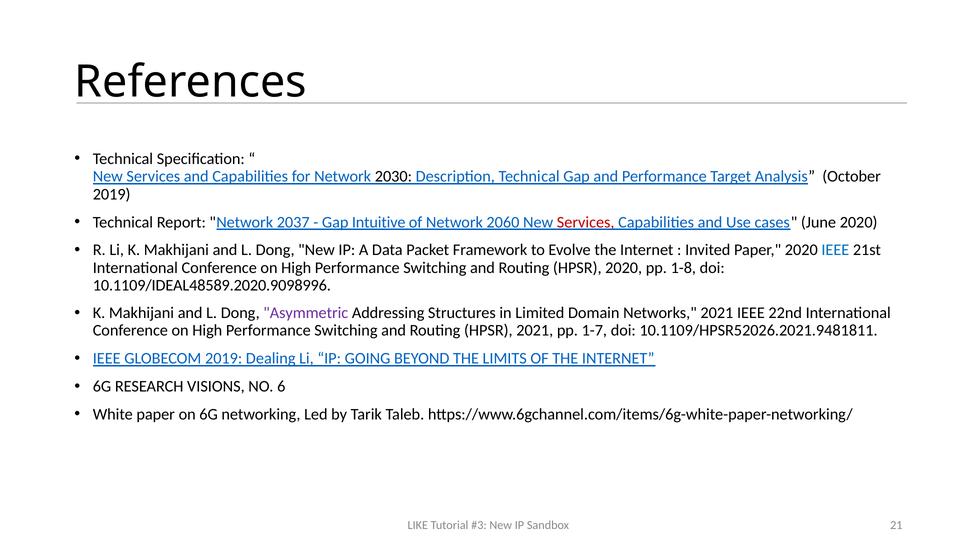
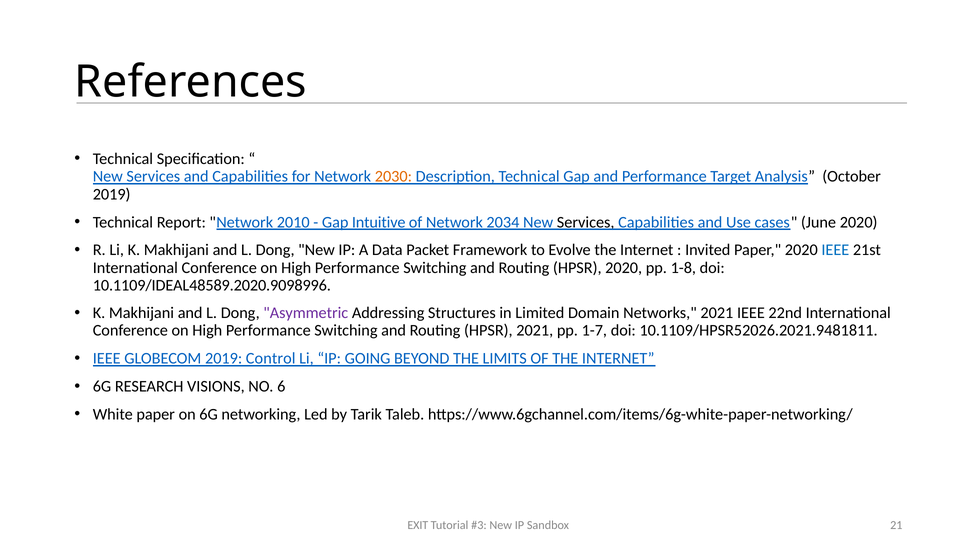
2030 colour: black -> orange (393, 176)
2037: 2037 -> 2010 (293, 222)
2060: 2060 -> 2034 (503, 222)
Services colour: red -> black (586, 222)
Dealing: Dealing -> Control (271, 358)
LIKE: LIKE -> EXIT (418, 525)
